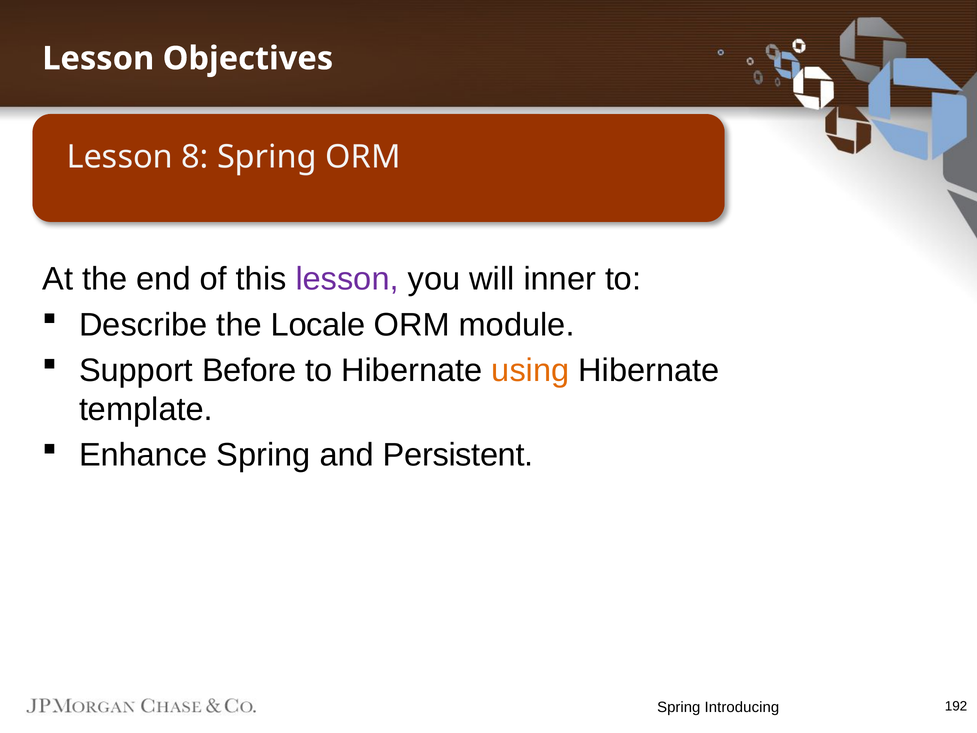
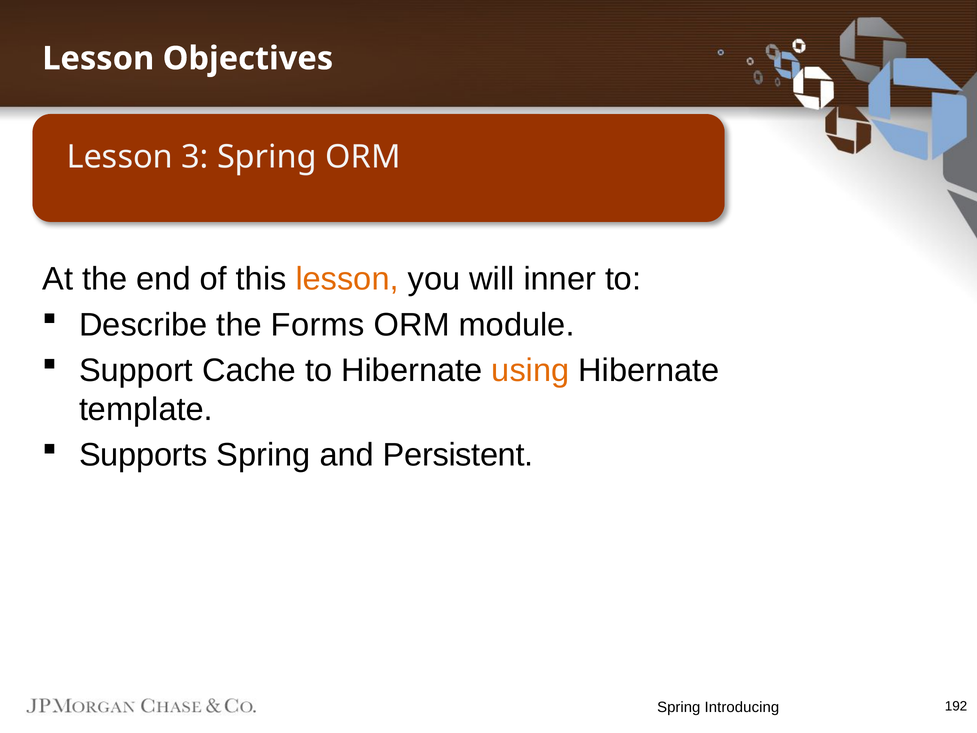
8: 8 -> 3 (195, 157)
lesson colour: purple -> orange (347, 279)
Locale: Locale -> Forms (318, 325)
Before: Before -> Cache (249, 370)
Enhance: Enhance -> Supports (143, 455)
